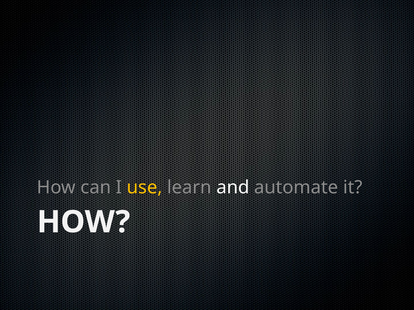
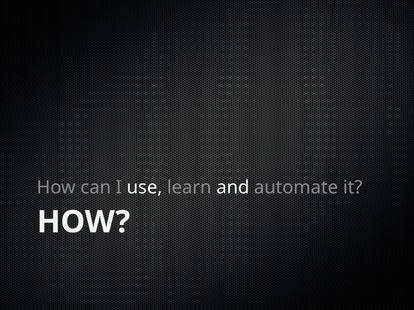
use colour: yellow -> white (145, 188)
